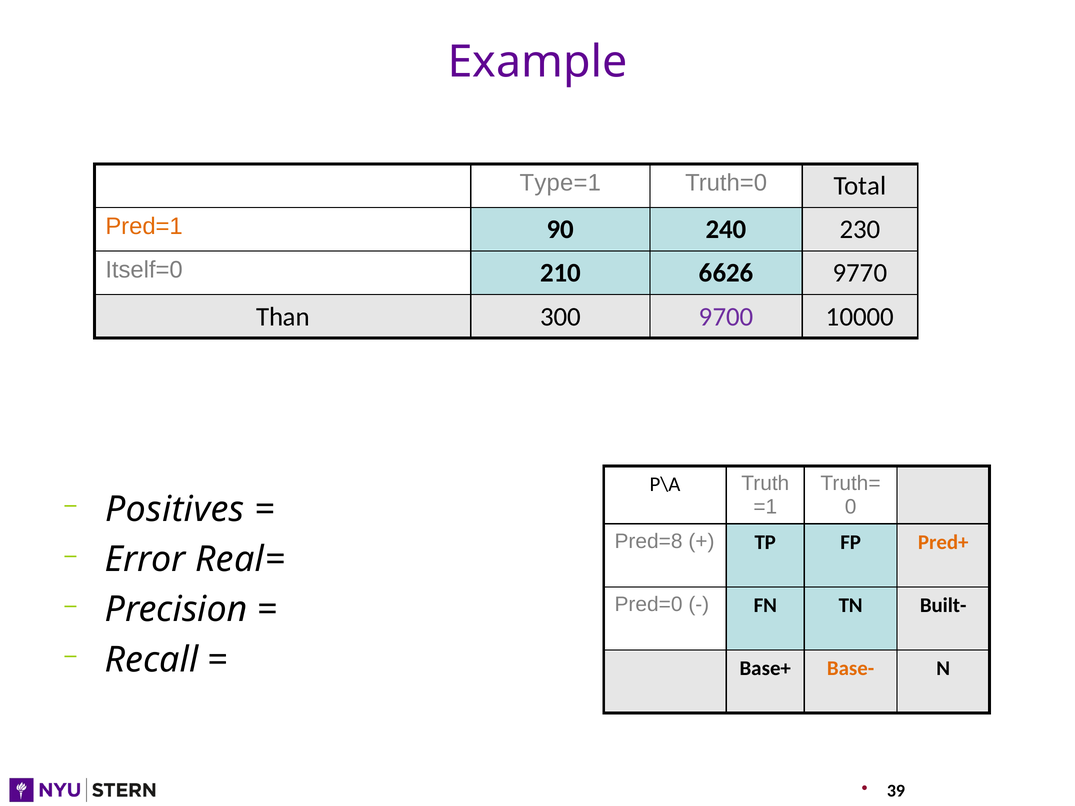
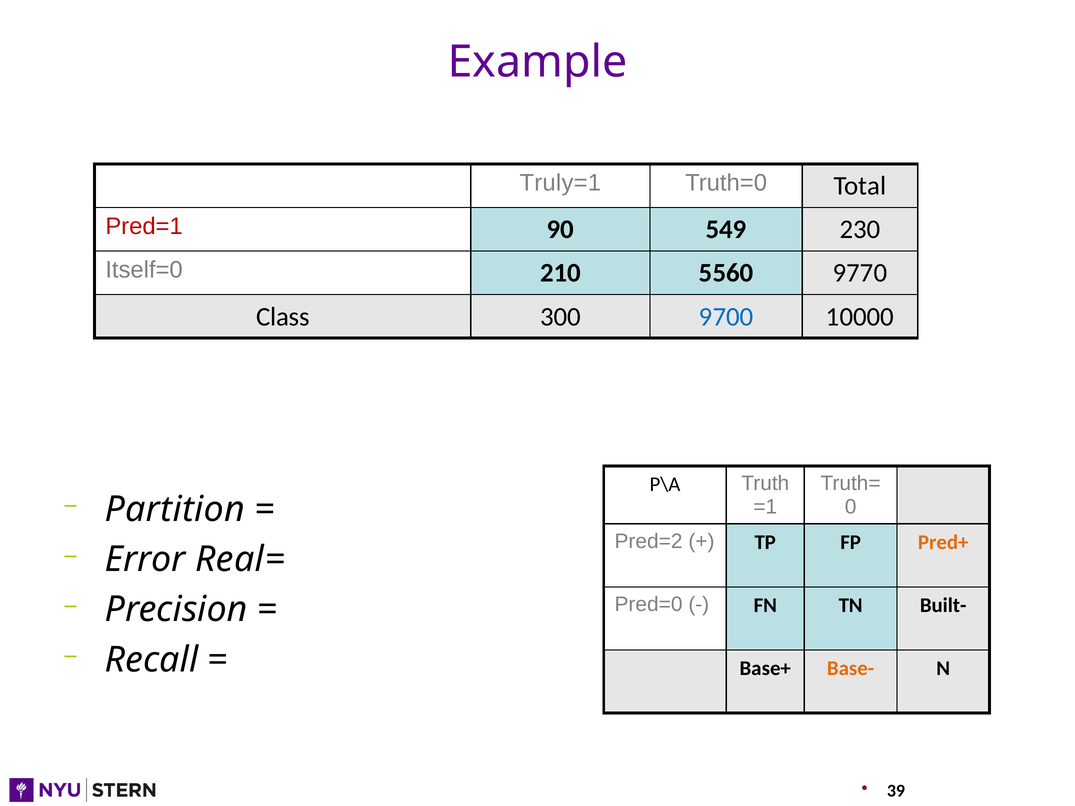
Type=1: Type=1 -> Truly=1 (560, 183)
Pred=1 colour: orange -> red (144, 226)
240: 240 -> 549 (726, 230)
6626: 6626 -> 5560 (726, 273)
Than: Than -> Class (283, 317)
9700 colour: purple -> blue (726, 317)
Positives: Positives -> Partition (175, 510)
Pred=8: Pred=8 -> Pred=2 (649, 541)
